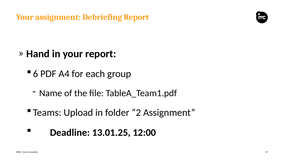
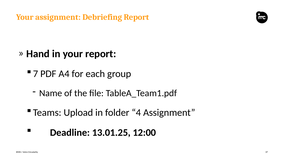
6: 6 -> 7 (36, 74)
2: 2 -> 4 (136, 112)
